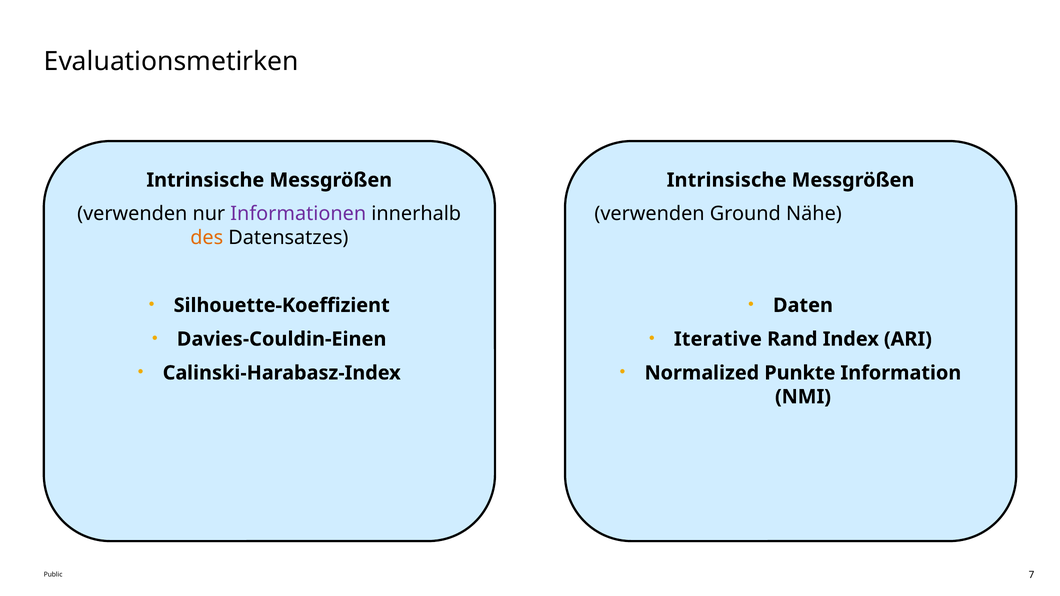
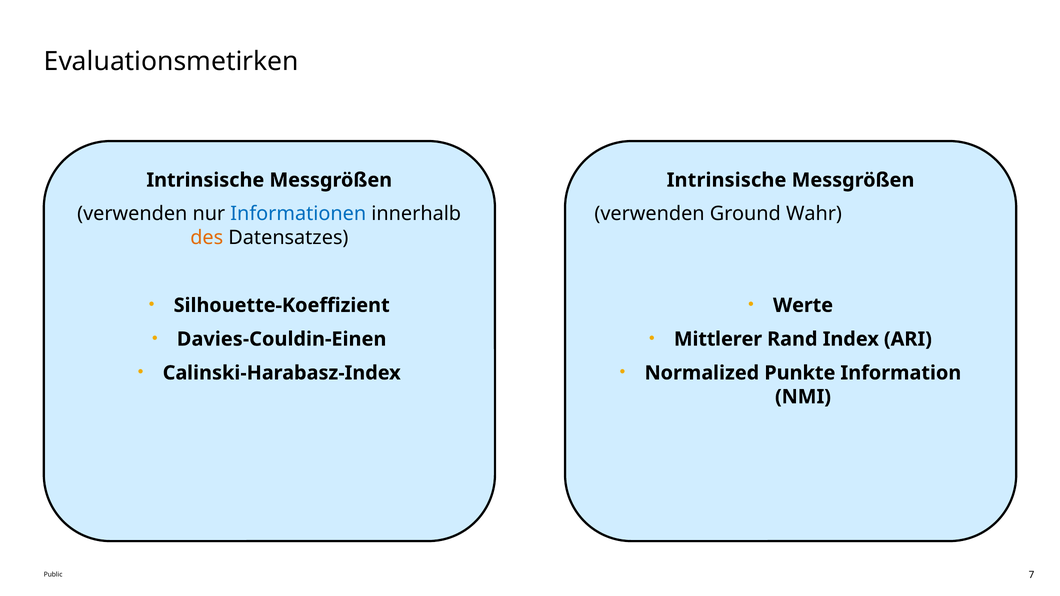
Informationen colour: purple -> blue (298, 214)
Nähe: Nähe -> Wahr (814, 214)
Daten: Daten -> Werte (803, 305)
Iterative: Iterative -> Mittlerer (718, 339)
